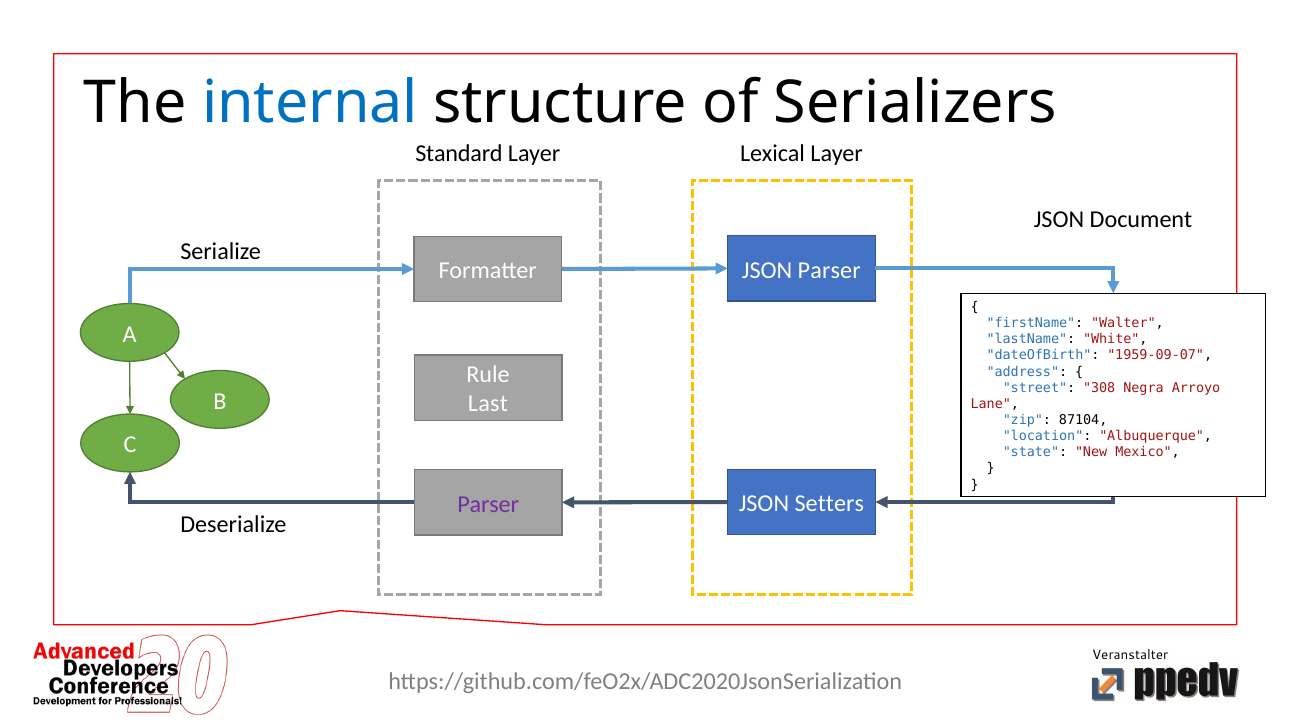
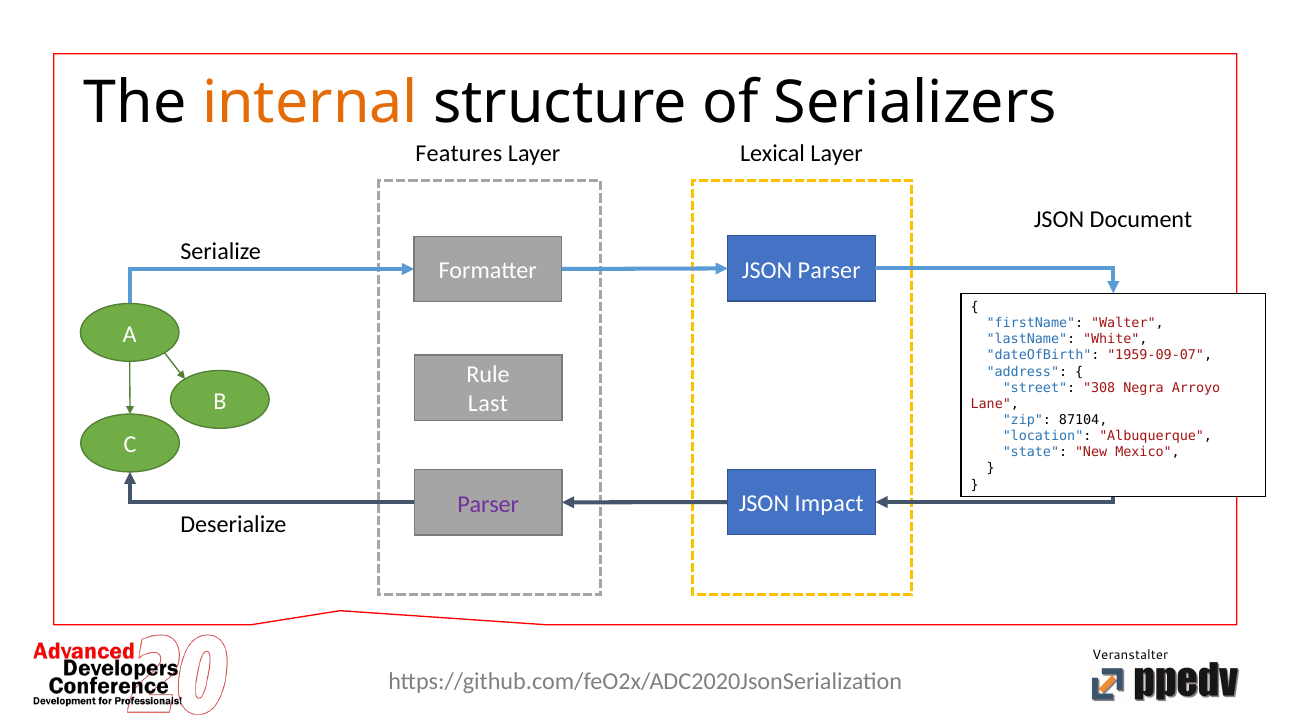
internal colour: blue -> orange (310, 103)
Standard: Standard -> Features (459, 154)
Setters: Setters -> Impact (829, 504)
